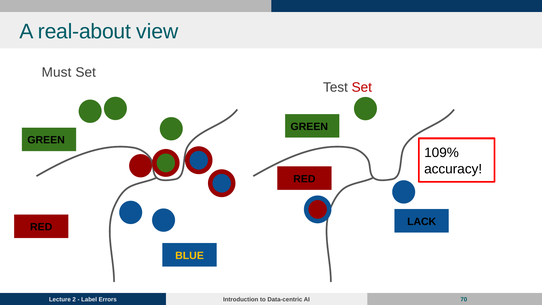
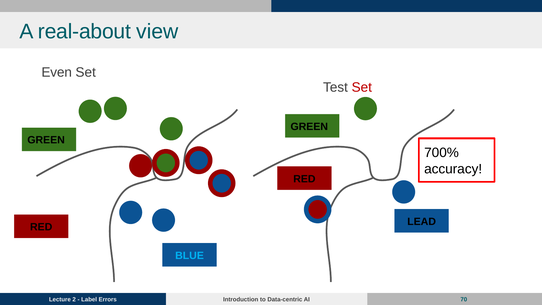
Must: Must -> Even (57, 72)
109%: 109% -> 700% (442, 153)
LACK: LACK -> LEAD (422, 221)
BLUE colour: yellow -> light blue (190, 255)
